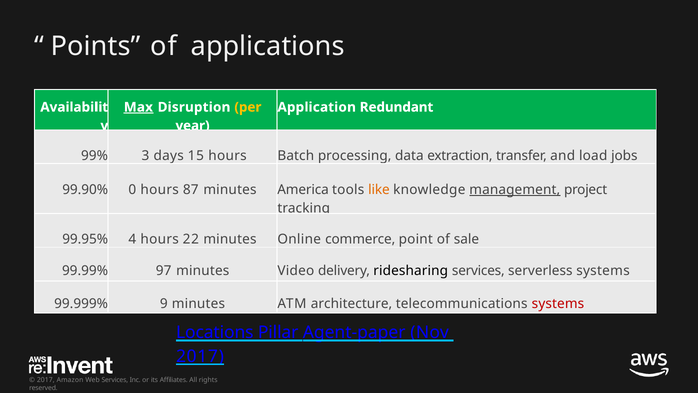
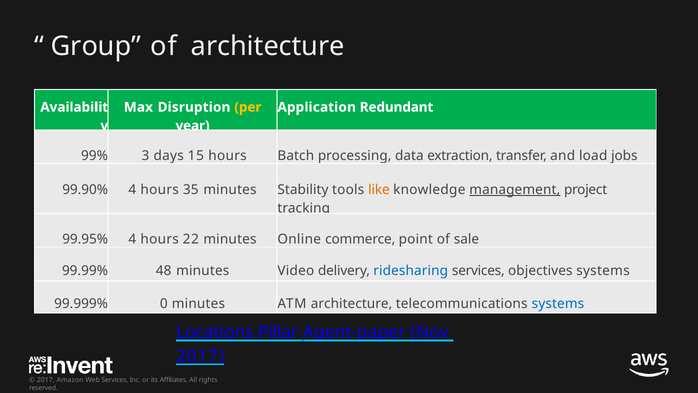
Points: Points -> Group (96, 46)
of applications: applications -> architecture (268, 46)
Max underline: present -> none (138, 107)
99.90% 0: 0 -> 4 (132, 189)
87: 87 -> 35 (191, 189)
America: America -> Stability (303, 189)
97: 97 -> 48 (164, 271)
ridesharing colour: black -> blue (411, 271)
serverless: serverless -> objectives (540, 271)
9: 9 -> 0 (164, 303)
systems colour: red -> blue (558, 303)
